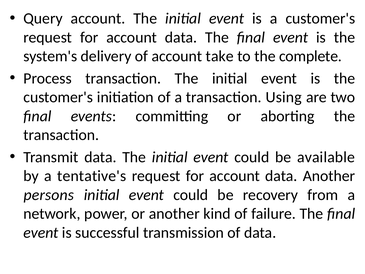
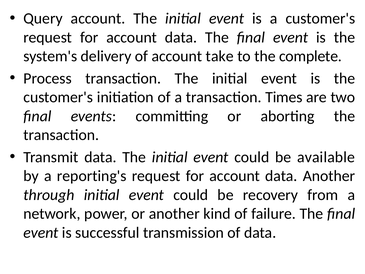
Using: Using -> Times (284, 97)
tentative's: tentative's -> reporting's (92, 176)
persons: persons -> through (49, 195)
